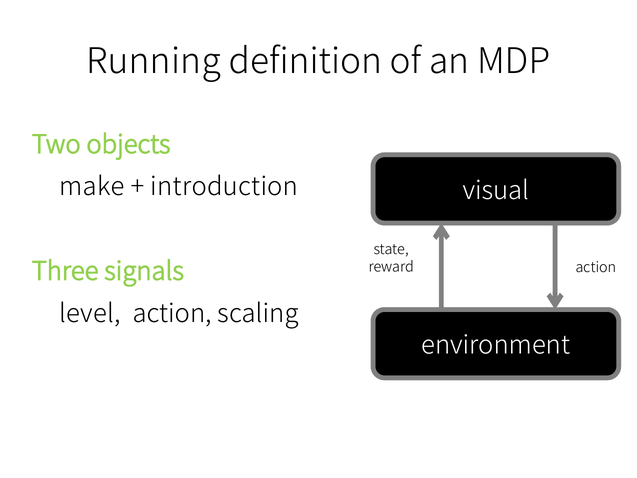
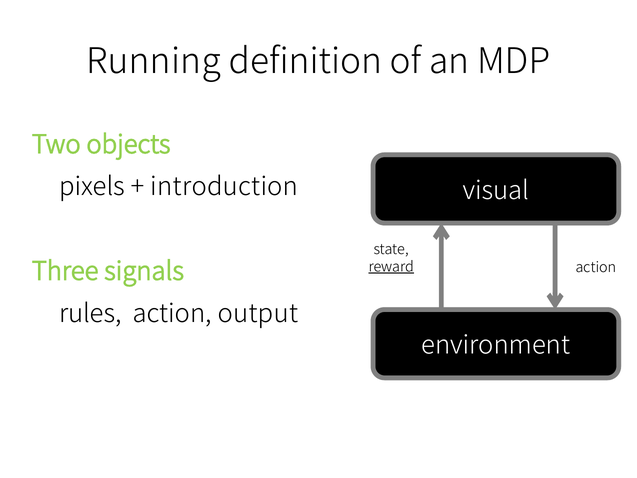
make: make -> pixels (92, 187)
reward underline: none -> present (391, 267)
level: level -> rules (90, 313)
scaling: scaling -> output (258, 313)
